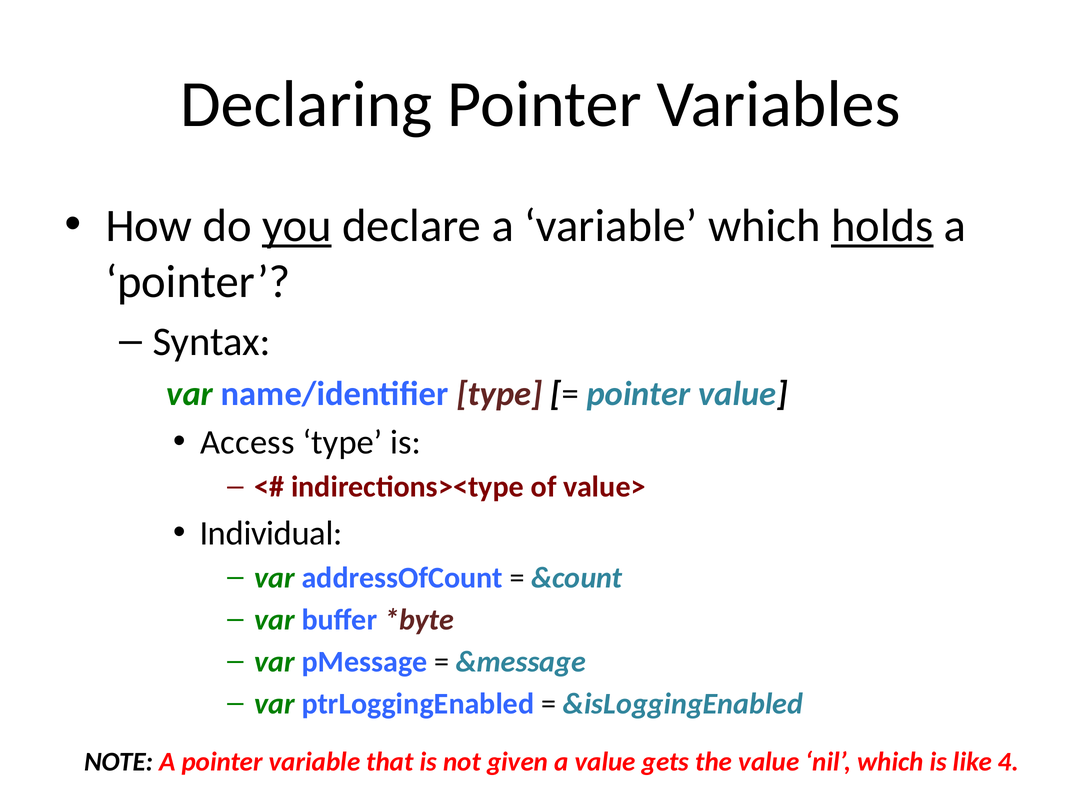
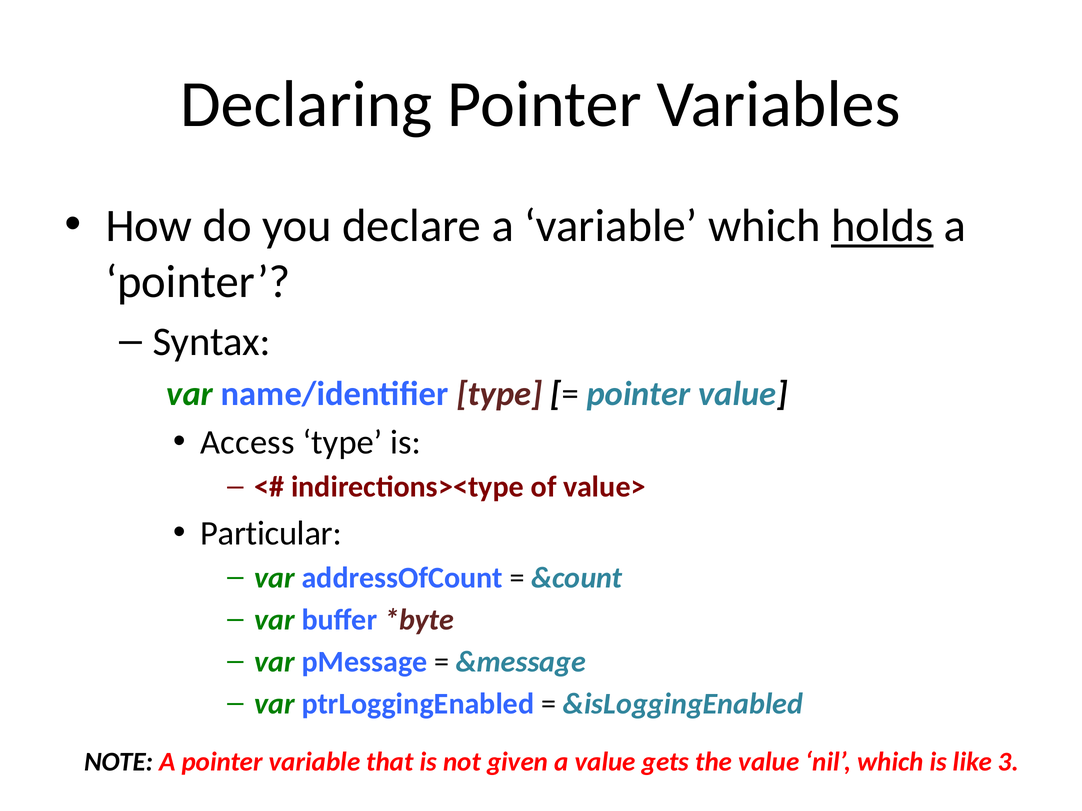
you underline: present -> none (297, 226)
Individual: Individual -> Particular (271, 534)
4: 4 -> 3 (1008, 762)
